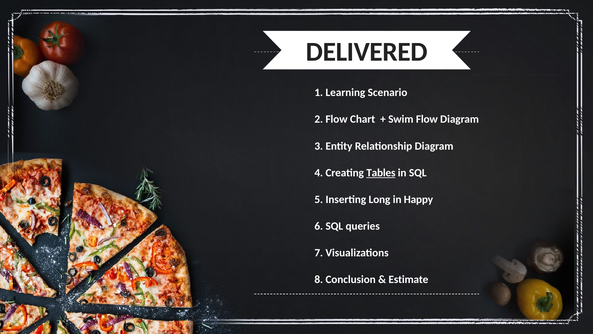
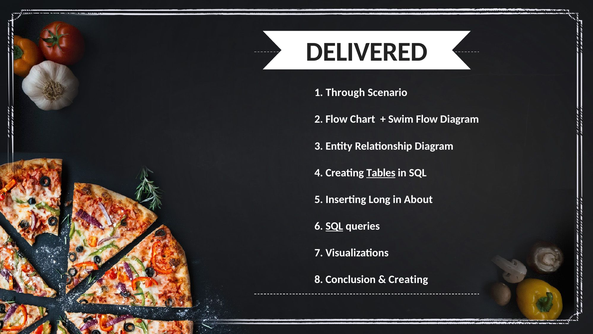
Learning: Learning -> Through (345, 92)
Happy: Happy -> About (418, 199)
SQL underline: none -> present (334, 226)
Estimate: Estimate -> Creating (408, 279)
